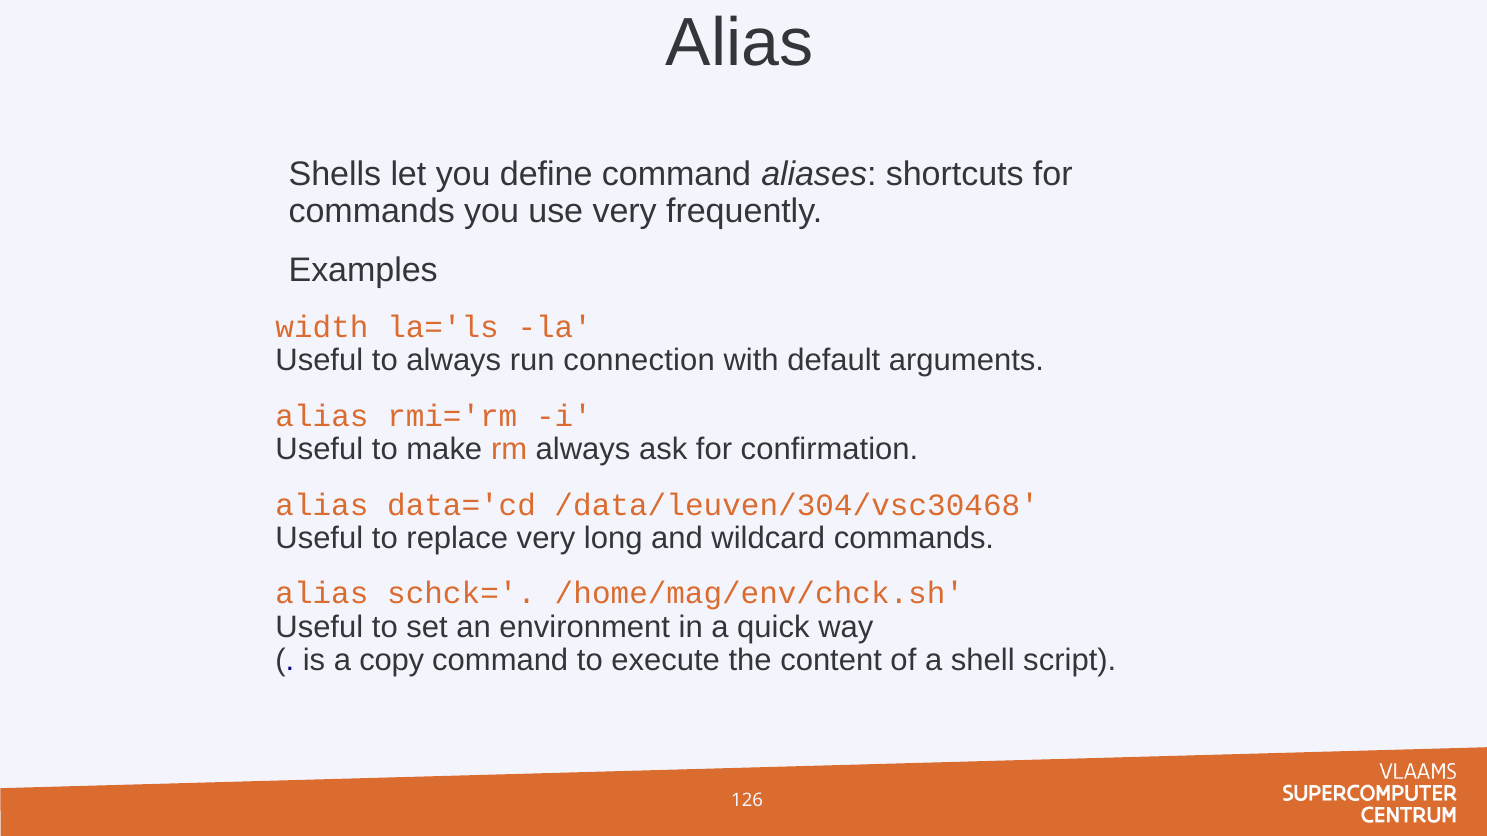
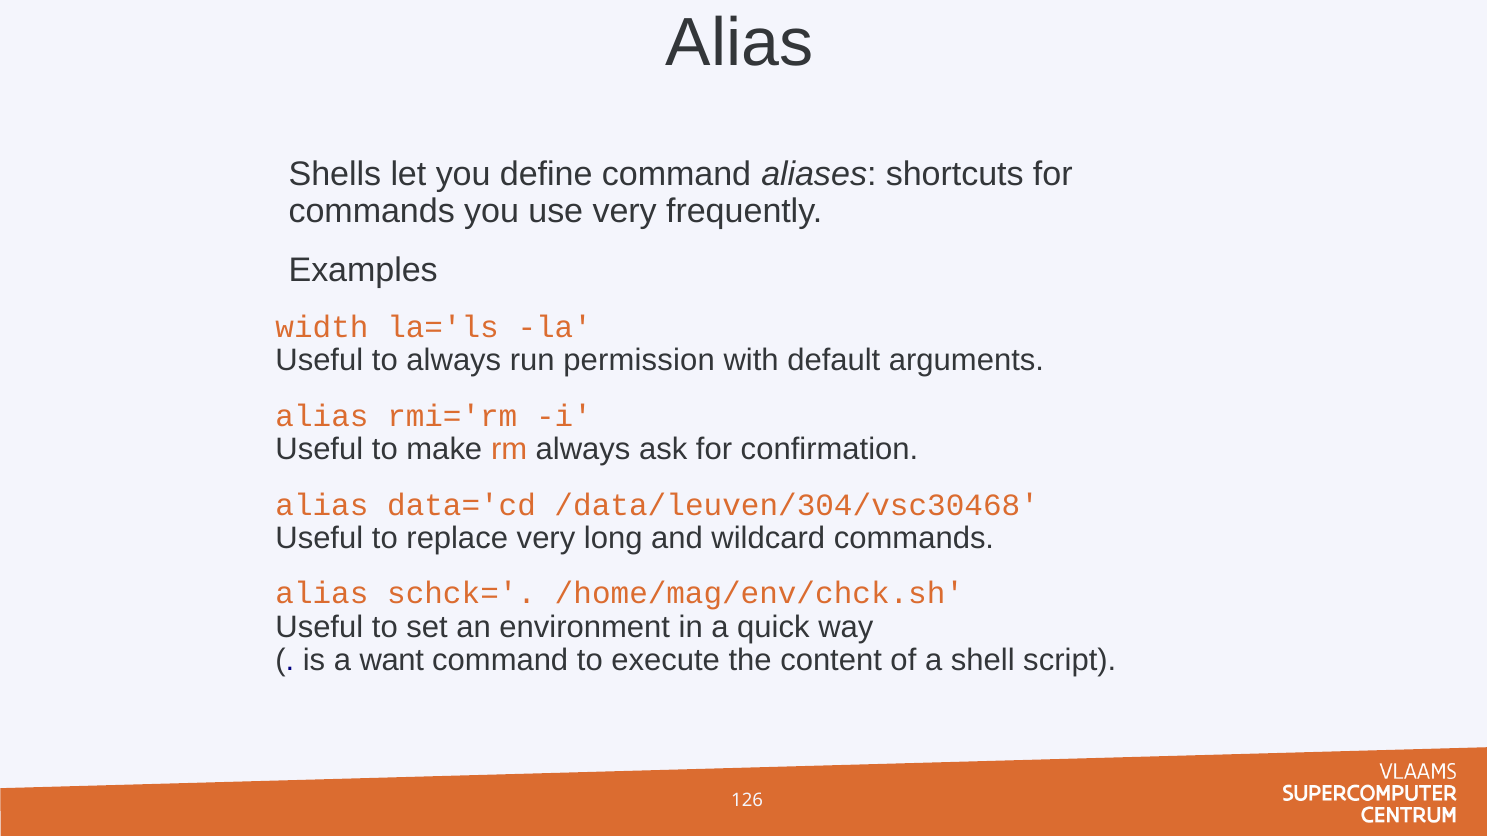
connection: connection -> permission (639, 361)
copy: copy -> want (392, 661)
